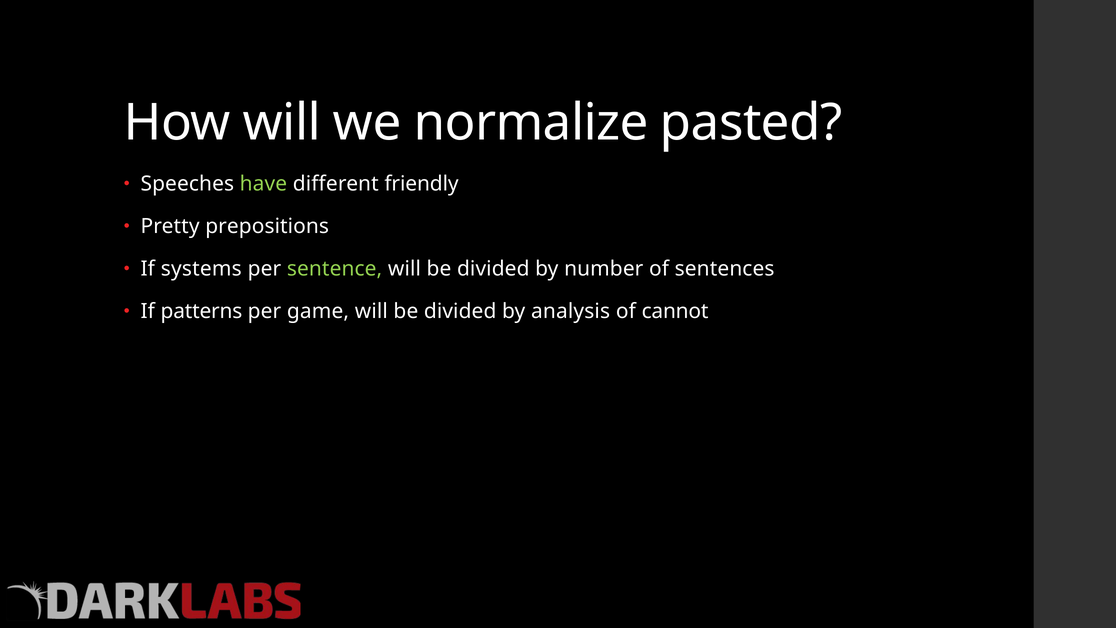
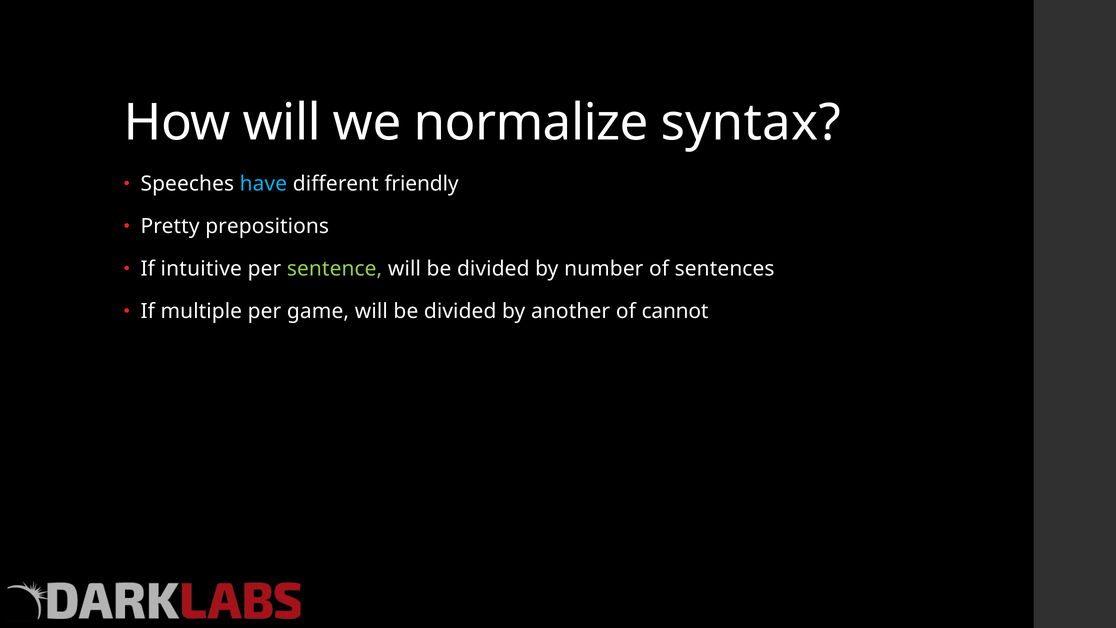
pasted: pasted -> syntax (751, 123)
have colour: light green -> light blue (263, 184)
systems: systems -> intuitive (201, 269)
patterns: patterns -> multiple (201, 311)
analysis: analysis -> another (571, 311)
